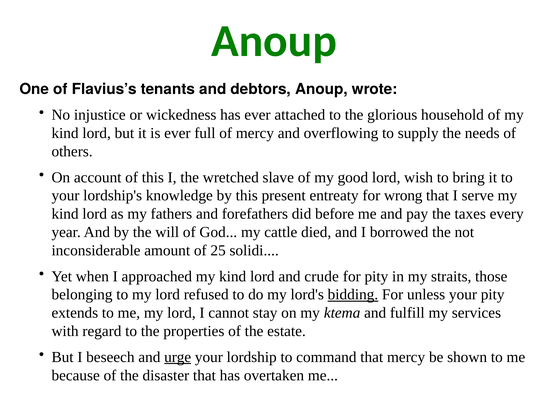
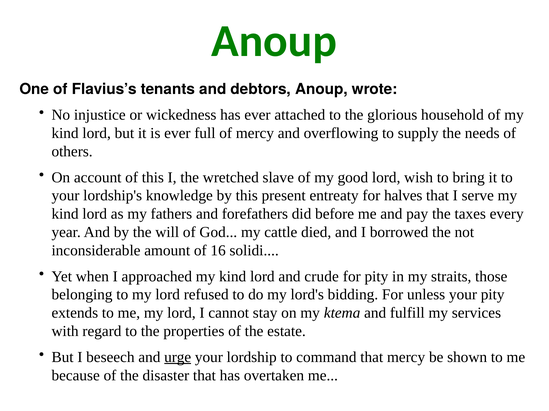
wrong: wrong -> halves (403, 196)
25: 25 -> 16 (218, 251)
bidding underline: present -> none (353, 295)
